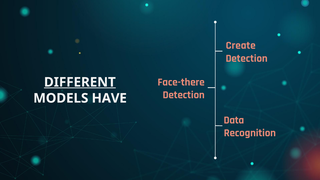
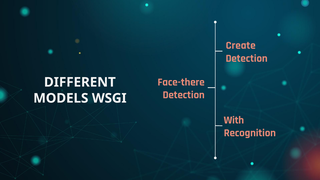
DIFFERENT underline: present -> none (80, 82)
HAVE: HAVE -> WSGI (109, 98)
Data: Data -> With (234, 120)
